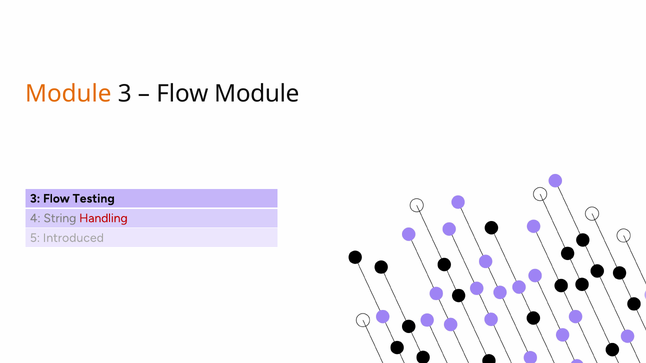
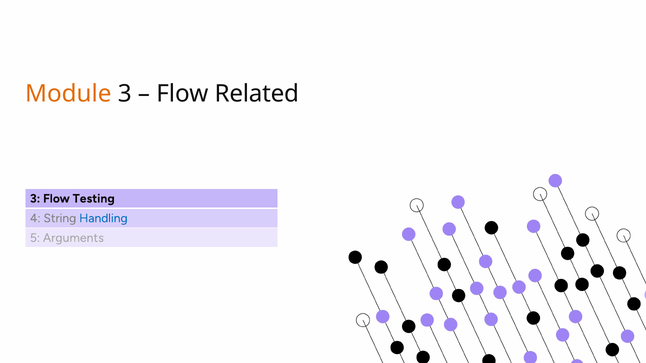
Flow Module: Module -> Related (257, 94)
Handling colour: red -> blue (103, 218)
Introduced: Introduced -> Arguments (73, 238)
